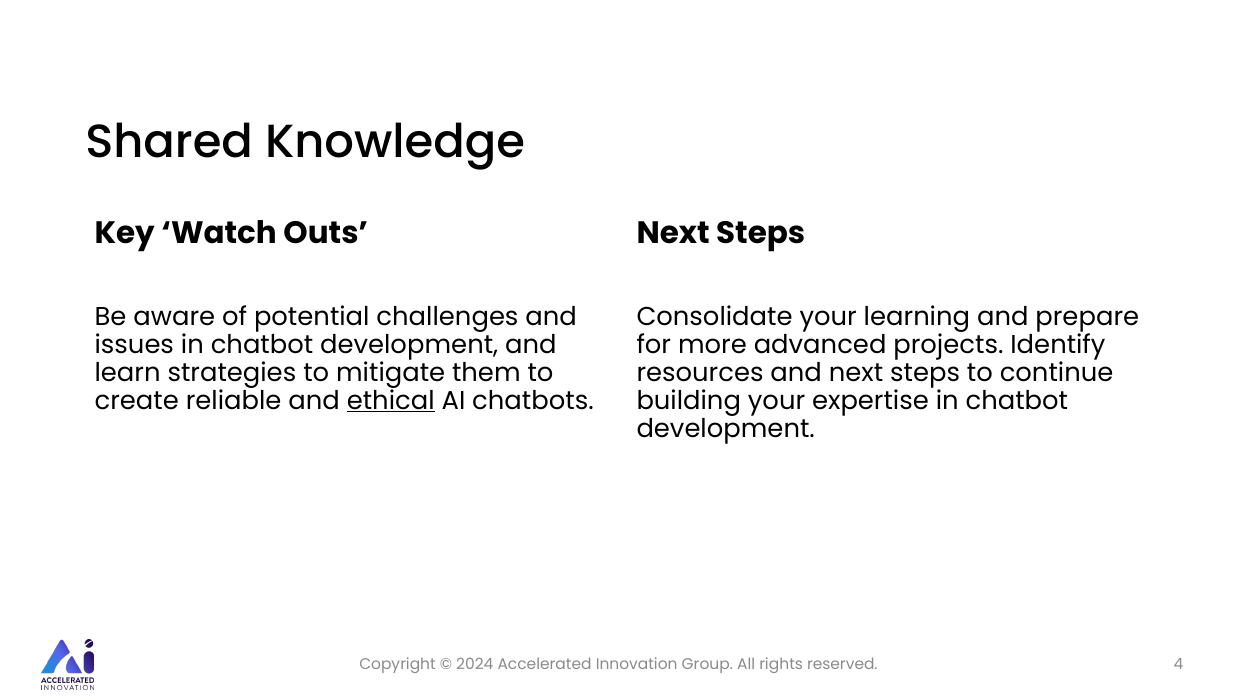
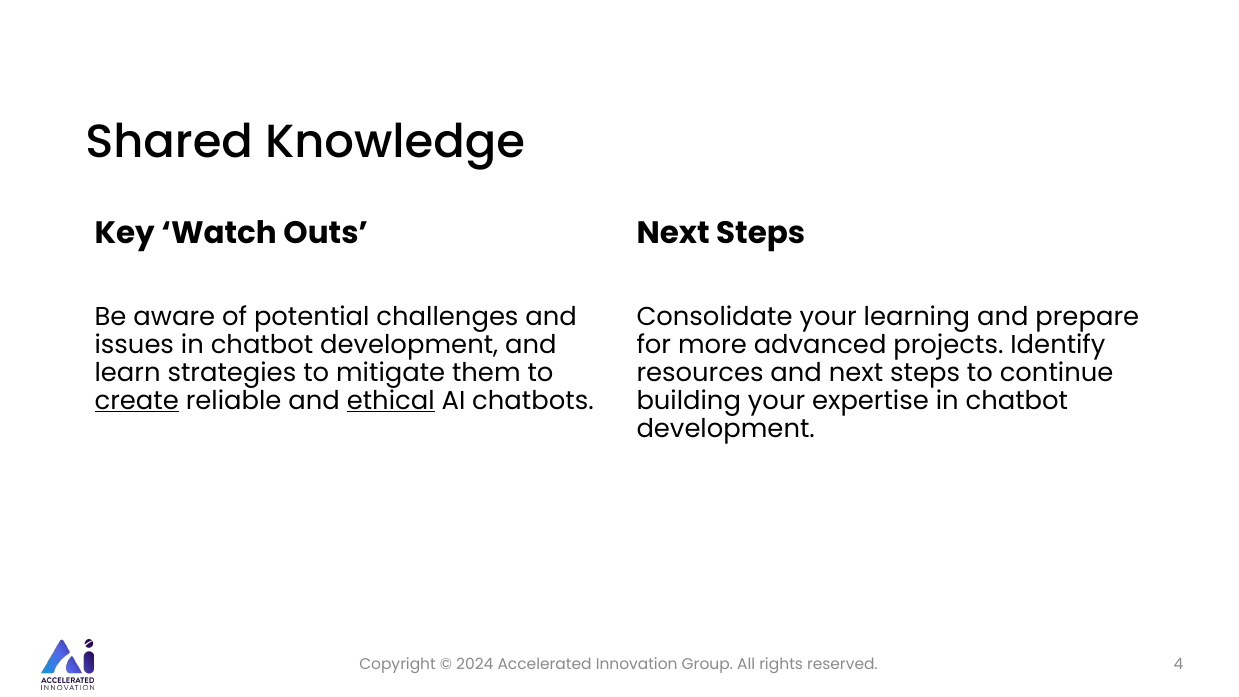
create underline: none -> present (137, 401)
